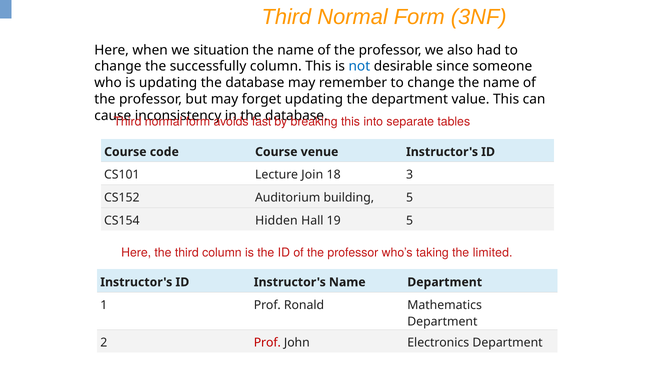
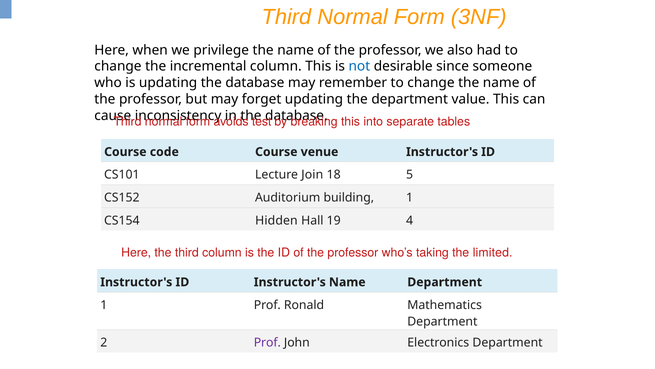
situation: situation -> privilege (221, 50)
successfully: successfully -> incremental (208, 66)
fast: fast -> test (262, 122)
3: 3 -> 5 (410, 175)
building 5: 5 -> 1 (410, 198)
19 5: 5 -> 4 (410, 220)
Prof colour: red -> purple (267, 342)
